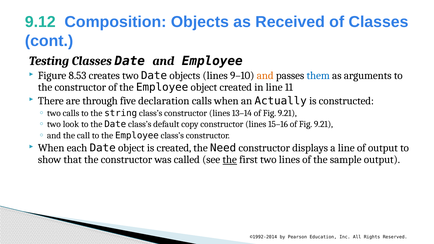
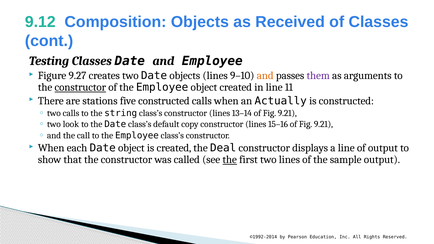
8.53: 8.53 -> 9.27 (77, 76)
them colour: blue -> purple (318, 76)
constructor underline: none -> present (80, 87)
through: through -> stations (100, 101)
five declaration: declaration -> constructed (164, 101)
Need: Need -> Deal (223, 148)
